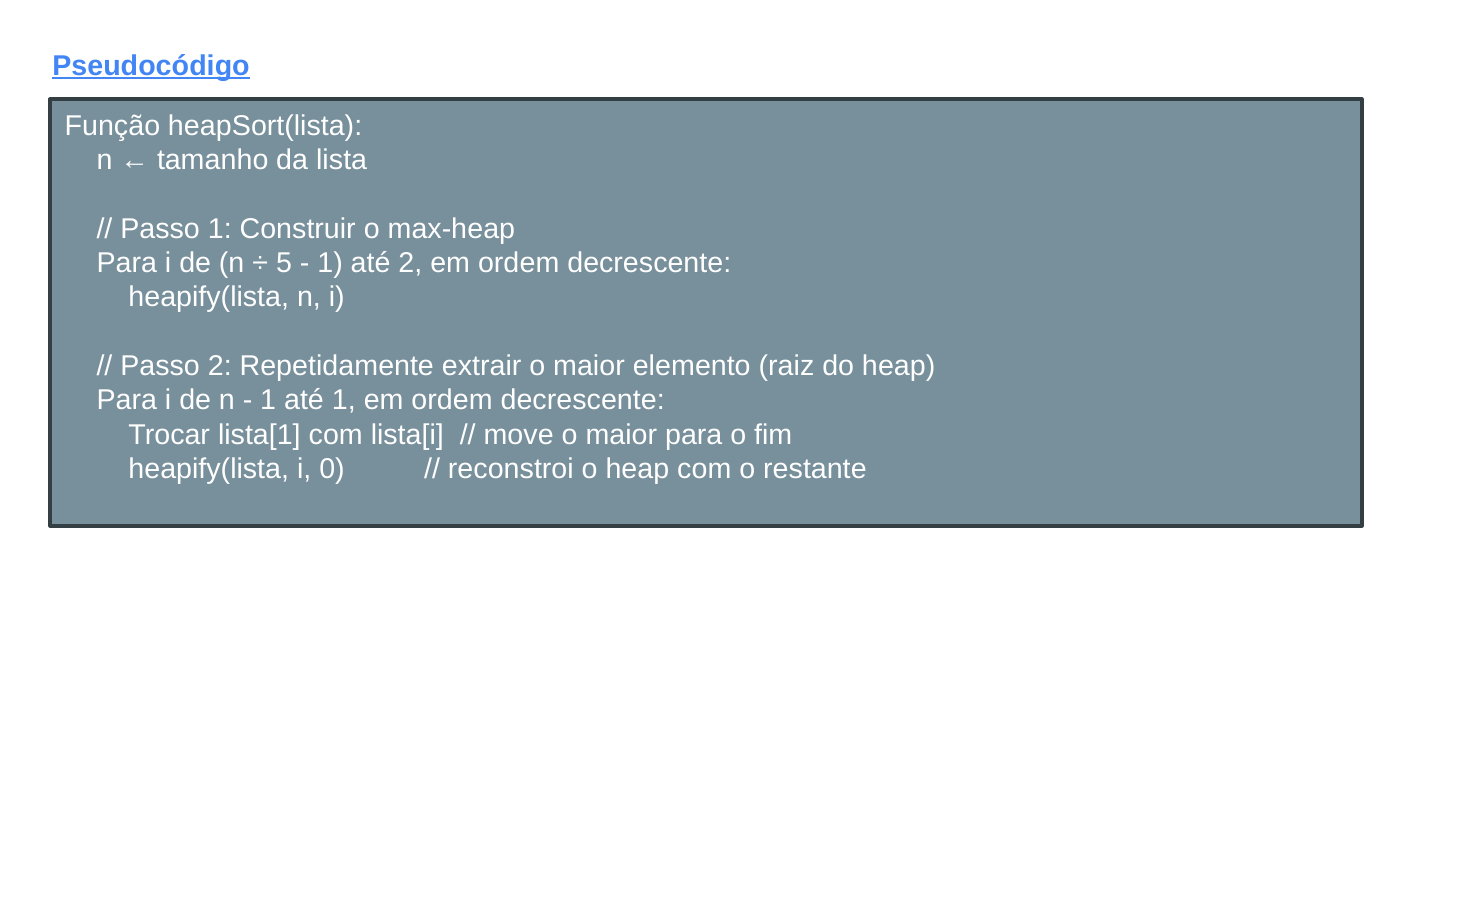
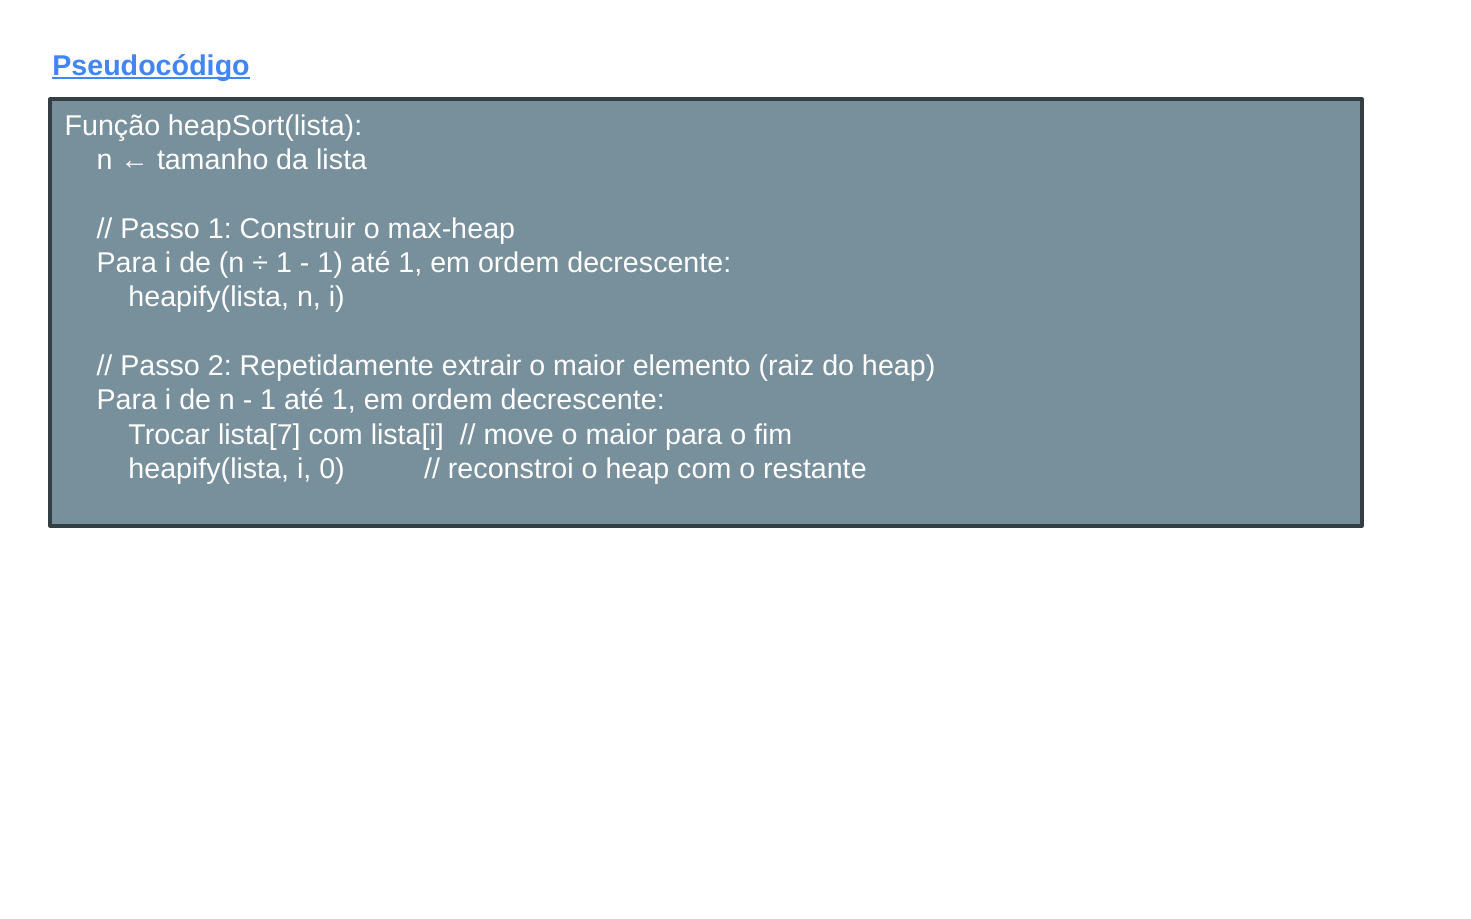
5: 5 -> 1 (284, 263)
2: 2 -> 1 (410, 263)
lista[1: lista[1 -> lista[7 (259, 435)
